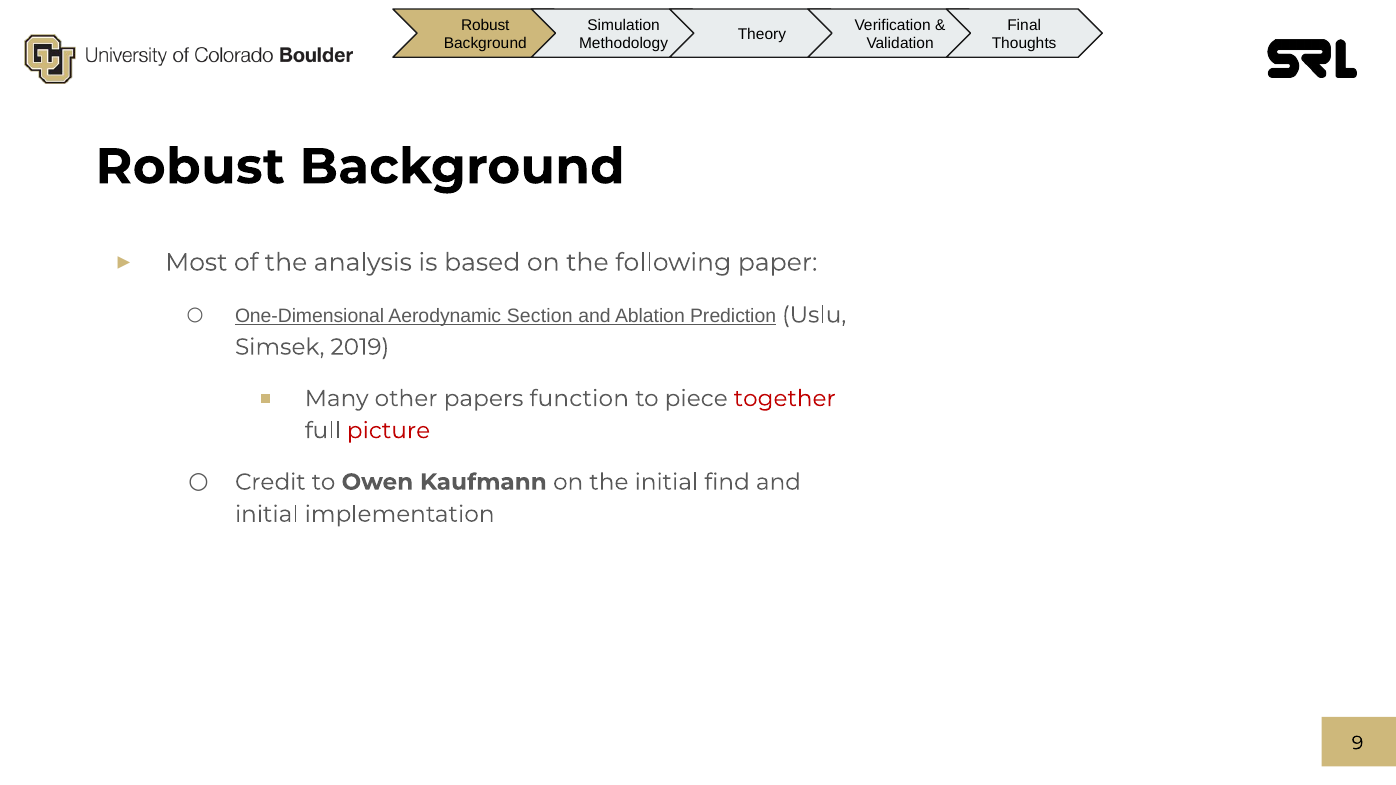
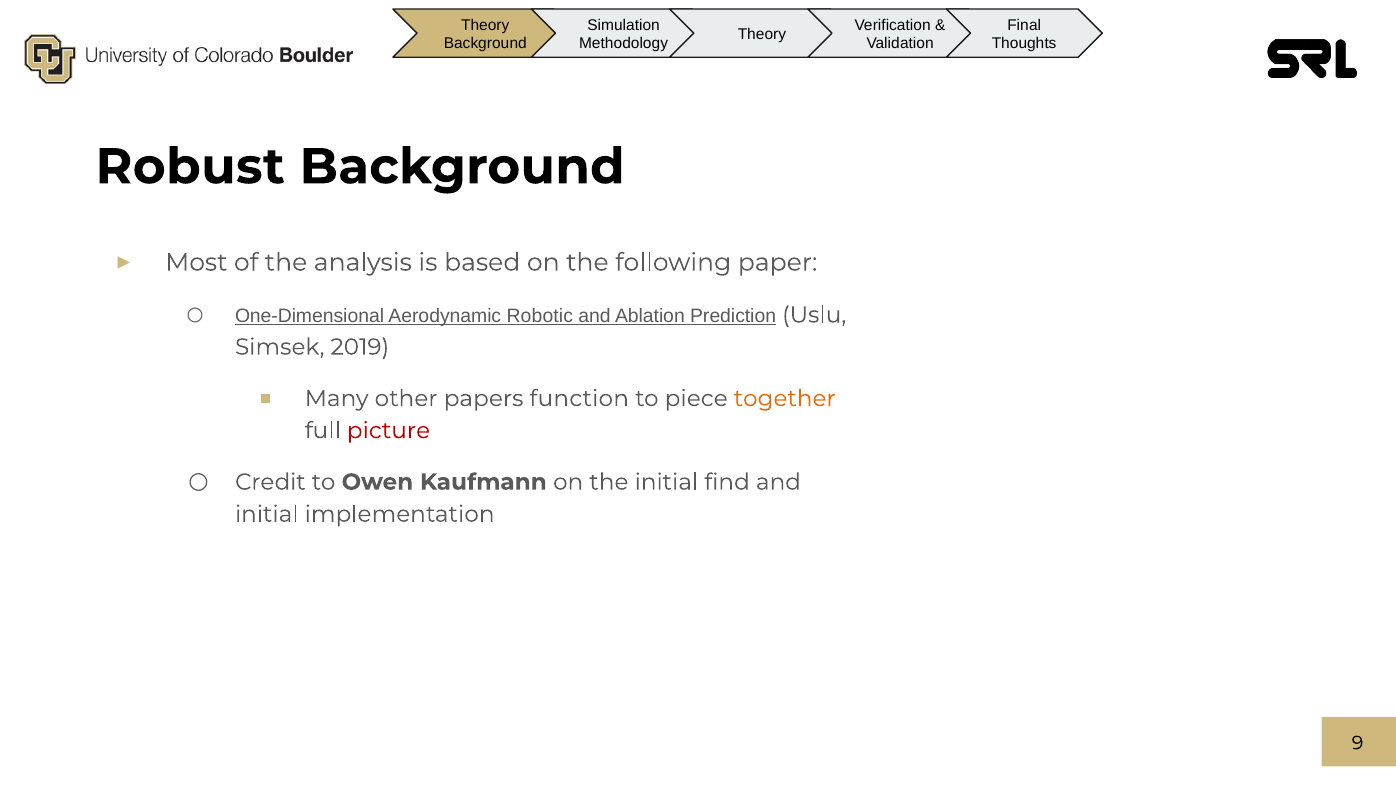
Robust: Robust -> Theory (485, 25)
Section: Section -> Robotic (540, 316)
together colour: red -> orange (785, 399)
